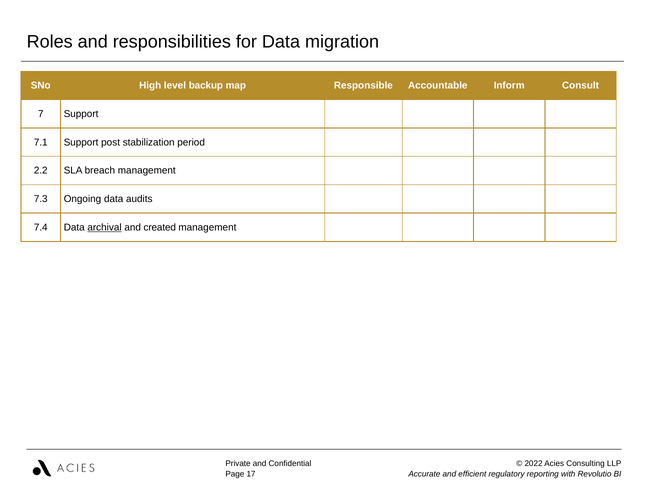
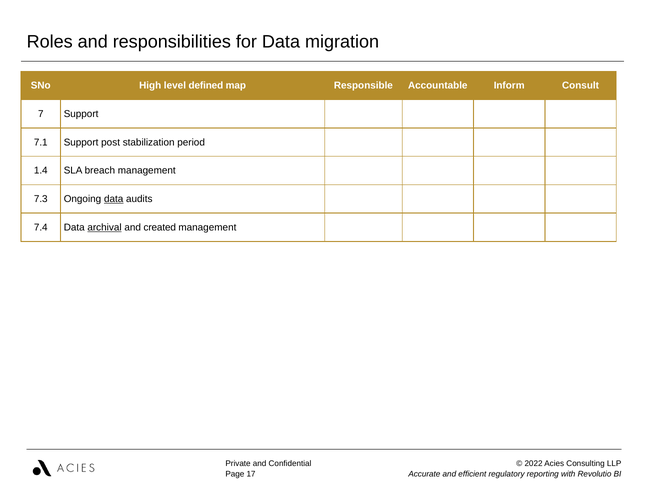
backup: backup -> defined (206, 86)
2.2: 2.2 -> 1.4 (41, 171)
data underline: none -> present (114, 199)
